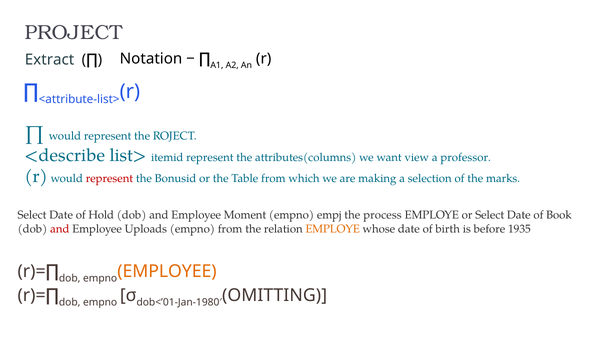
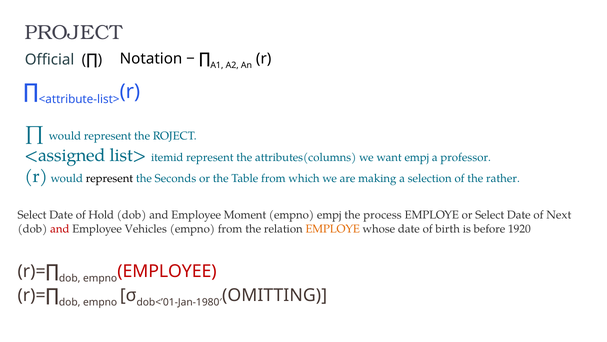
Extract: Extract -> Official (50, 59)
<describe: <describe -> <assigned (65, 155)
want view: view -> empj (417, 157)
represent colour: red -> black (109, 178)
Bonusid: Bonusid -> Seconds (176, 178)
marks: marks -> rather (503, 178)
Book: Book -> Next (559, 215)
Uploads: Uploads -> Vehicles (146, 228)
1935: 1935 -> 1920 (519, 228)
EMPLOYEE colour: orange -> red (167, 271)
